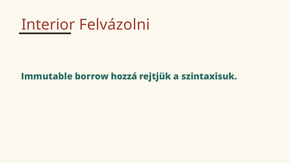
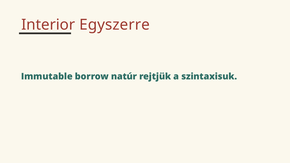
Felvázolni: Felvázolni -> Egyszerre (115, 25)
hozzá: hozzá -> natúr (124, 77)
